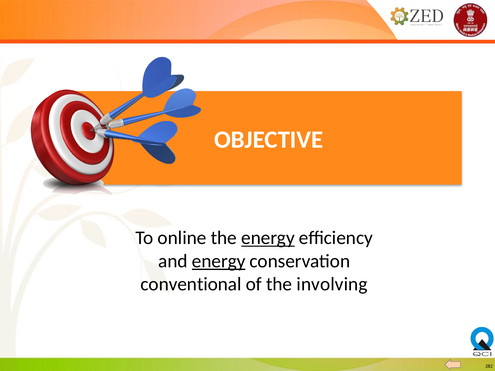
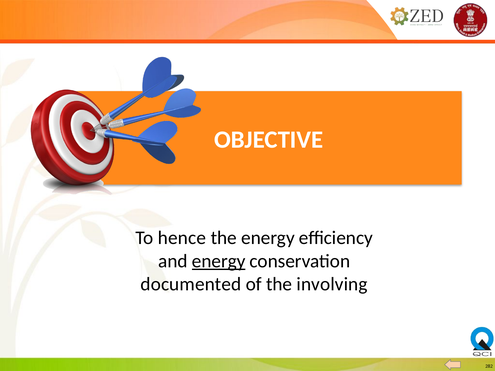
online: online -> hence (182, 238)
energy underline: present -> none (268, 238)
conventional: conventional -> documented (191, 284)
